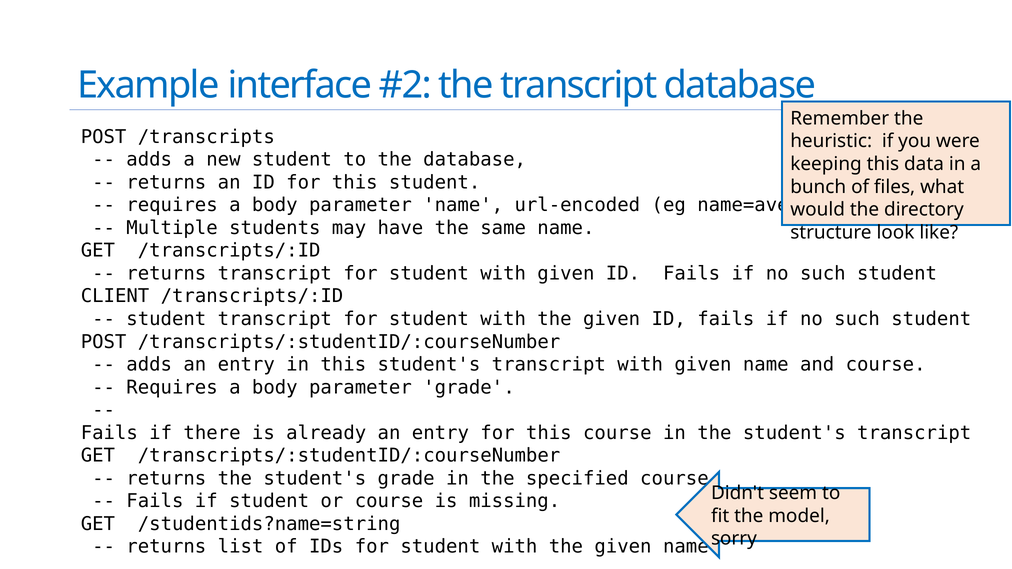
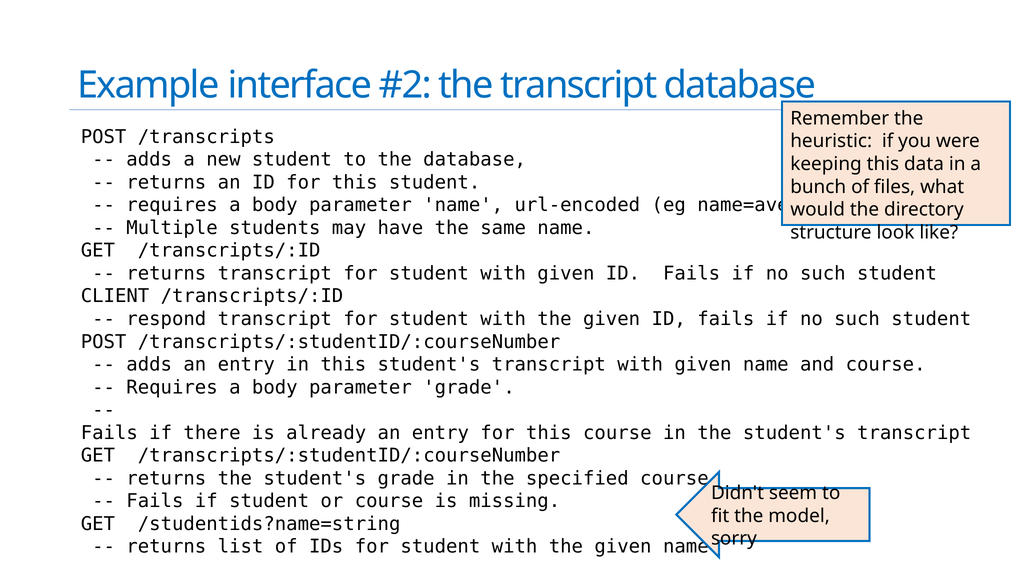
student: student -> respond (166, 319)
